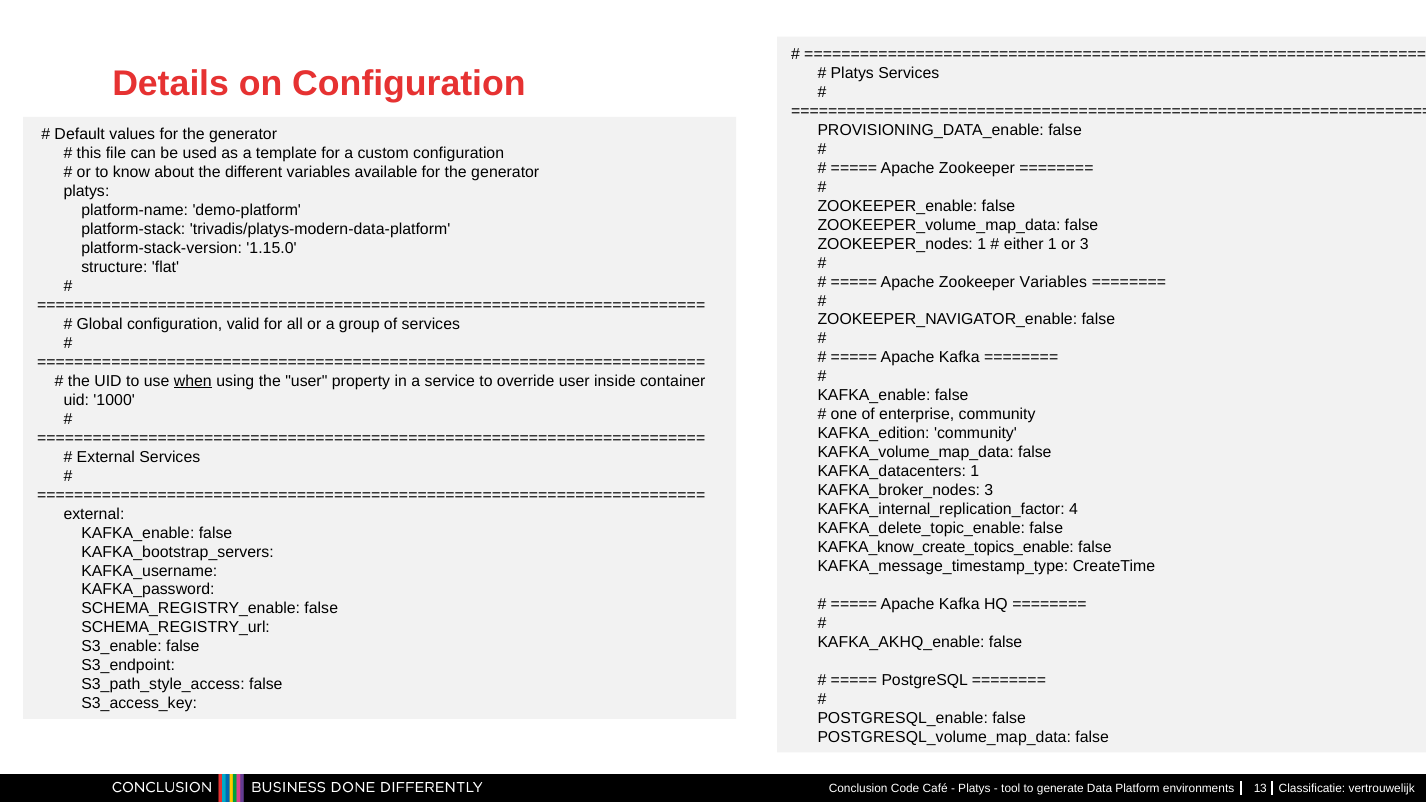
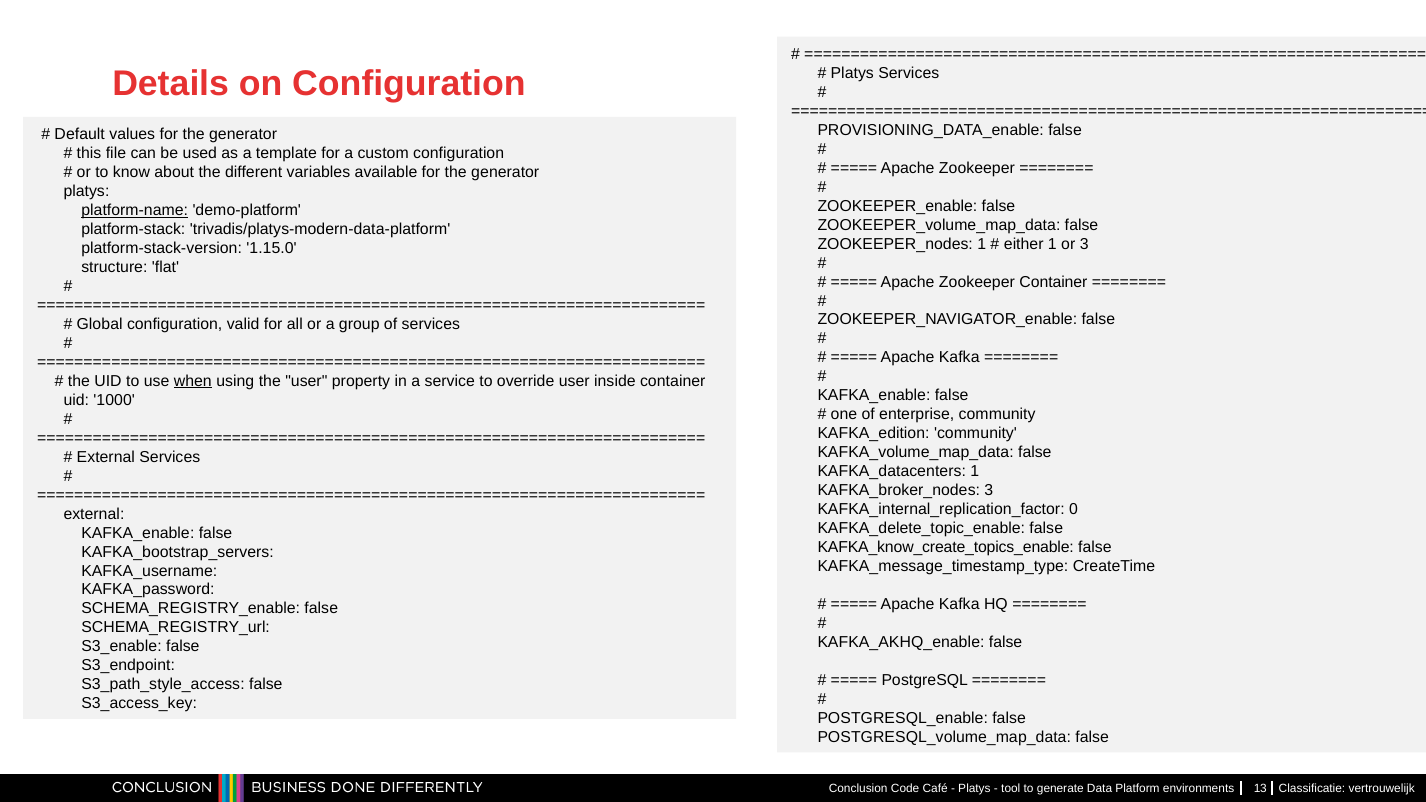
platform-name underline: none -> present (135, 210)
Zookeeper Variables: Variables -> Container (1053, 282)
4: 4 -> 0 (1074, 510)
